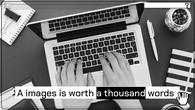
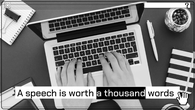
images: images -> speech (41, 93)
